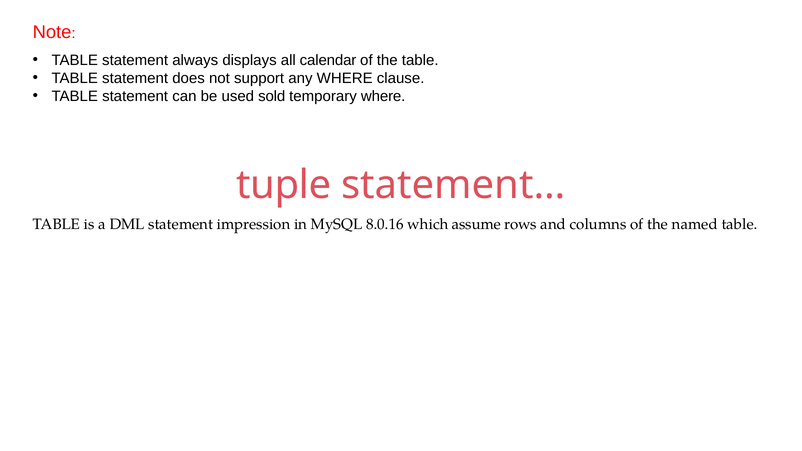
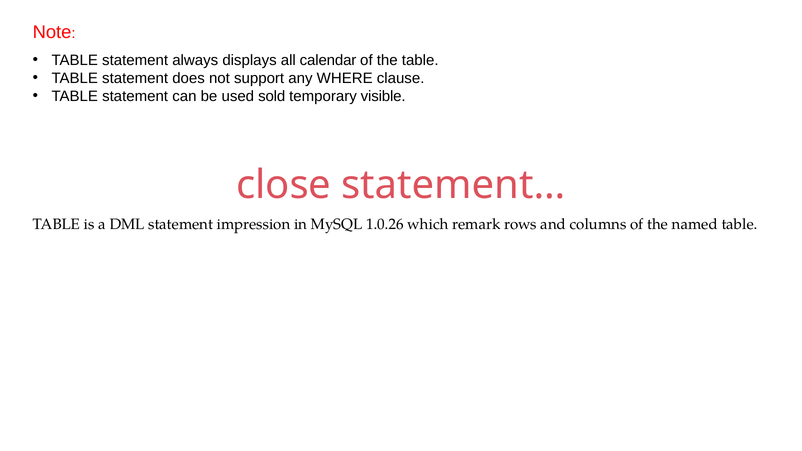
temporary where: where -> visible (383, 96)
tuple: tuple -> close (284, 185)
8.0.16: 8.0.16 -> 1.0.26 (385, 224)
assume: assume -> remark (476, 224)
